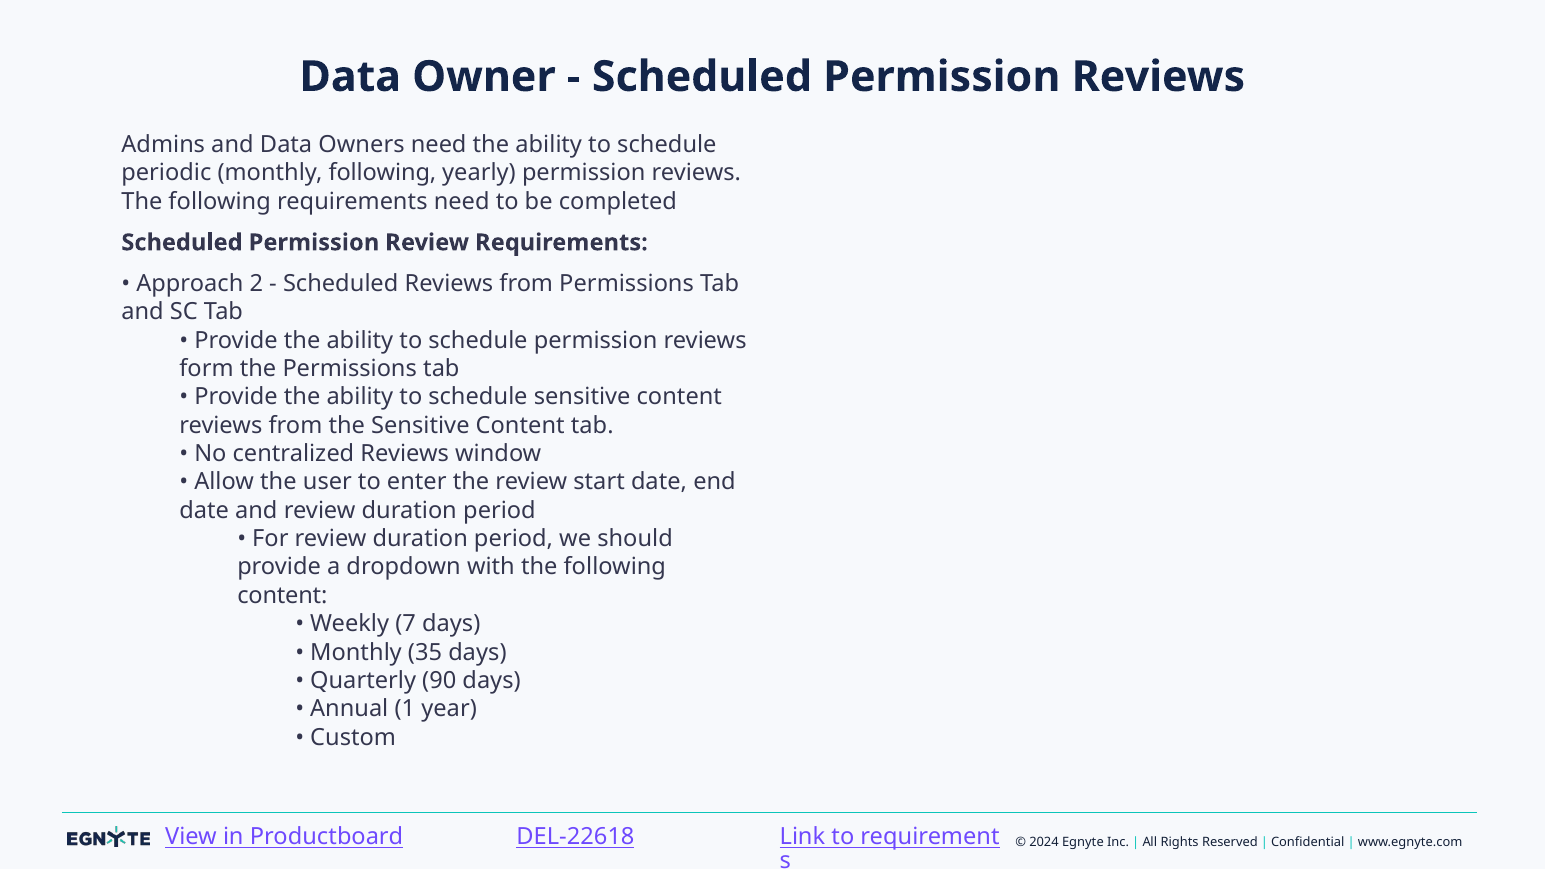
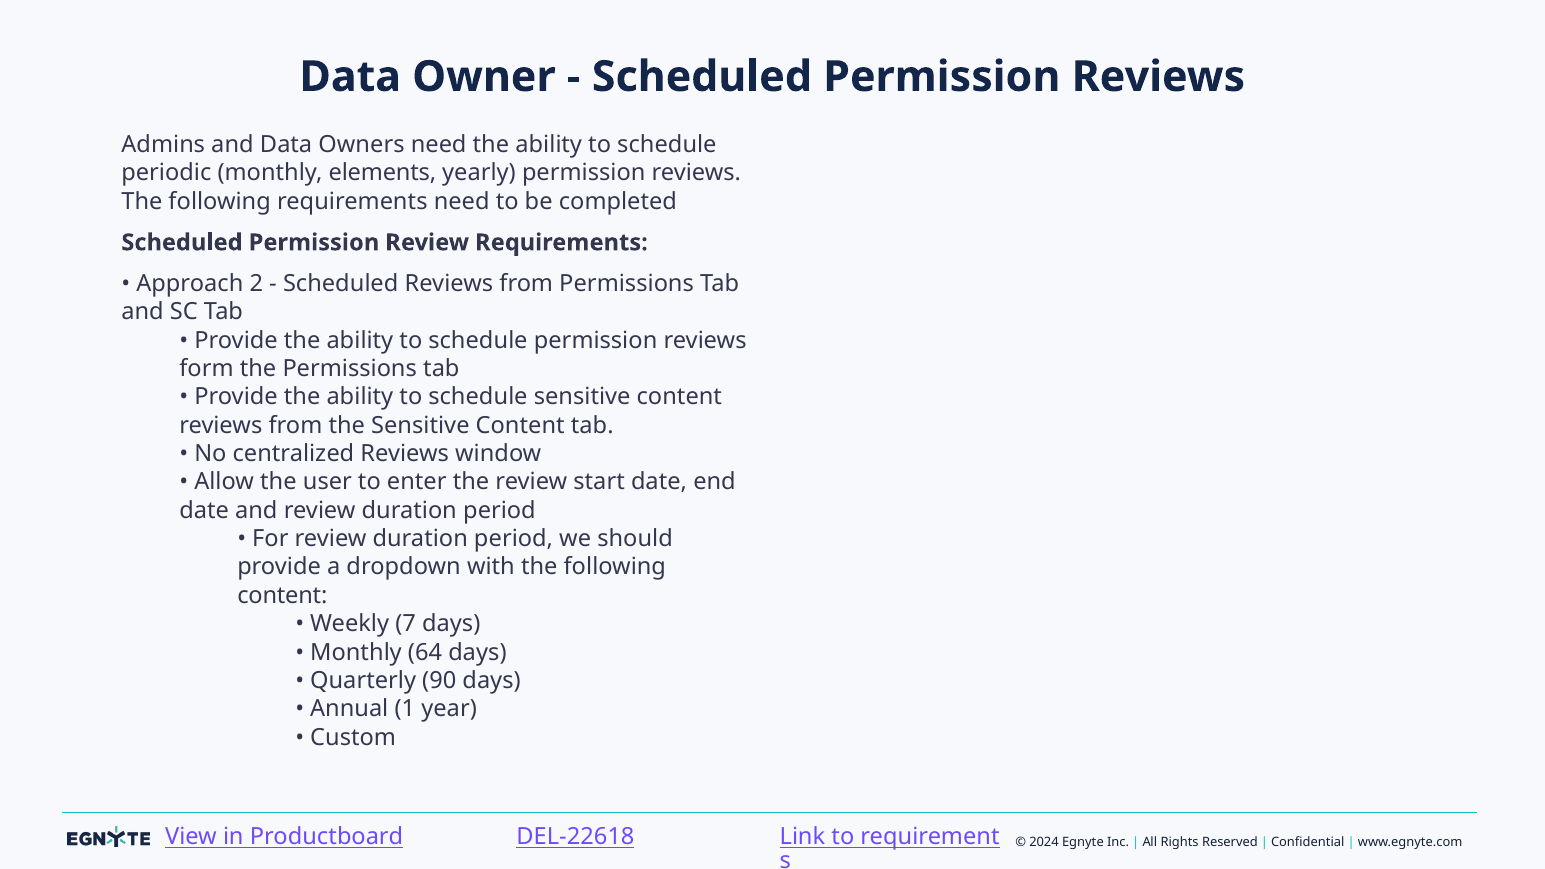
monthly following: following -> elements (382, 173)
35: 35 -> 64 (425, 652)
